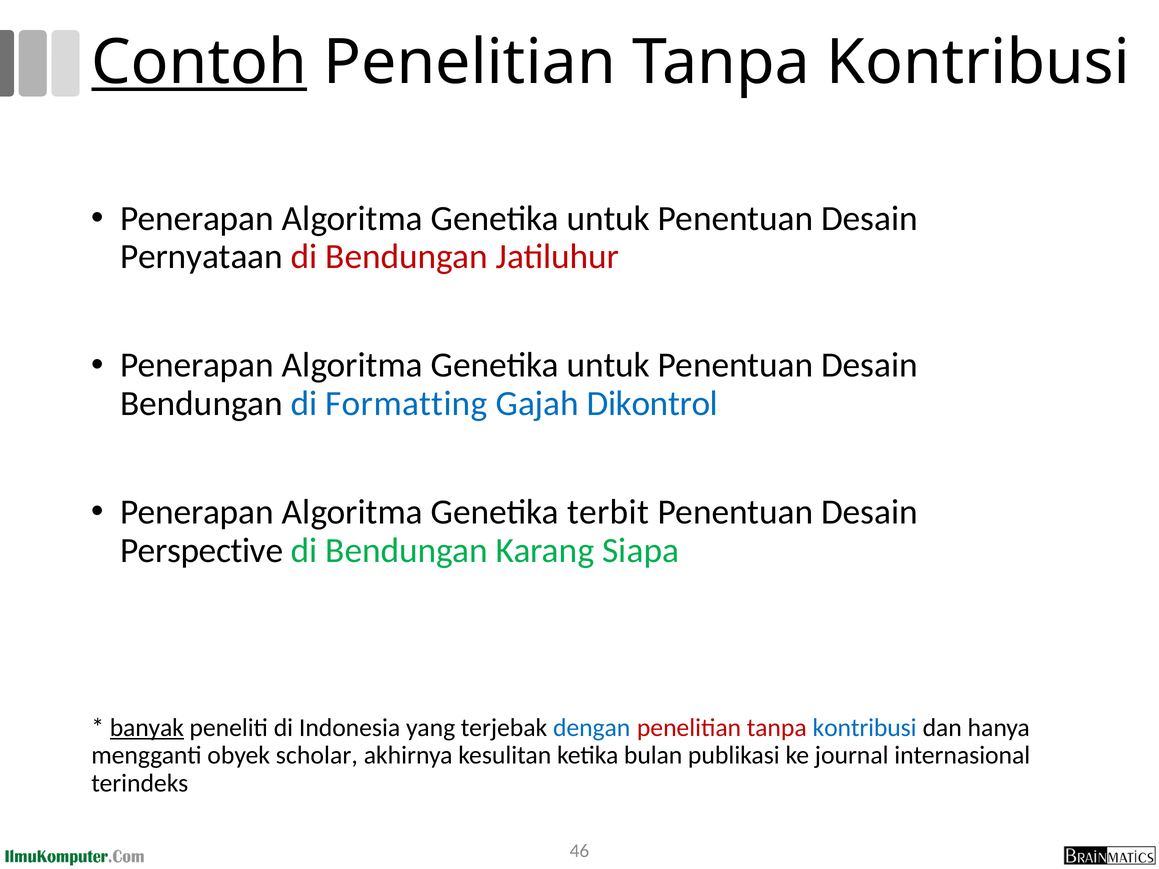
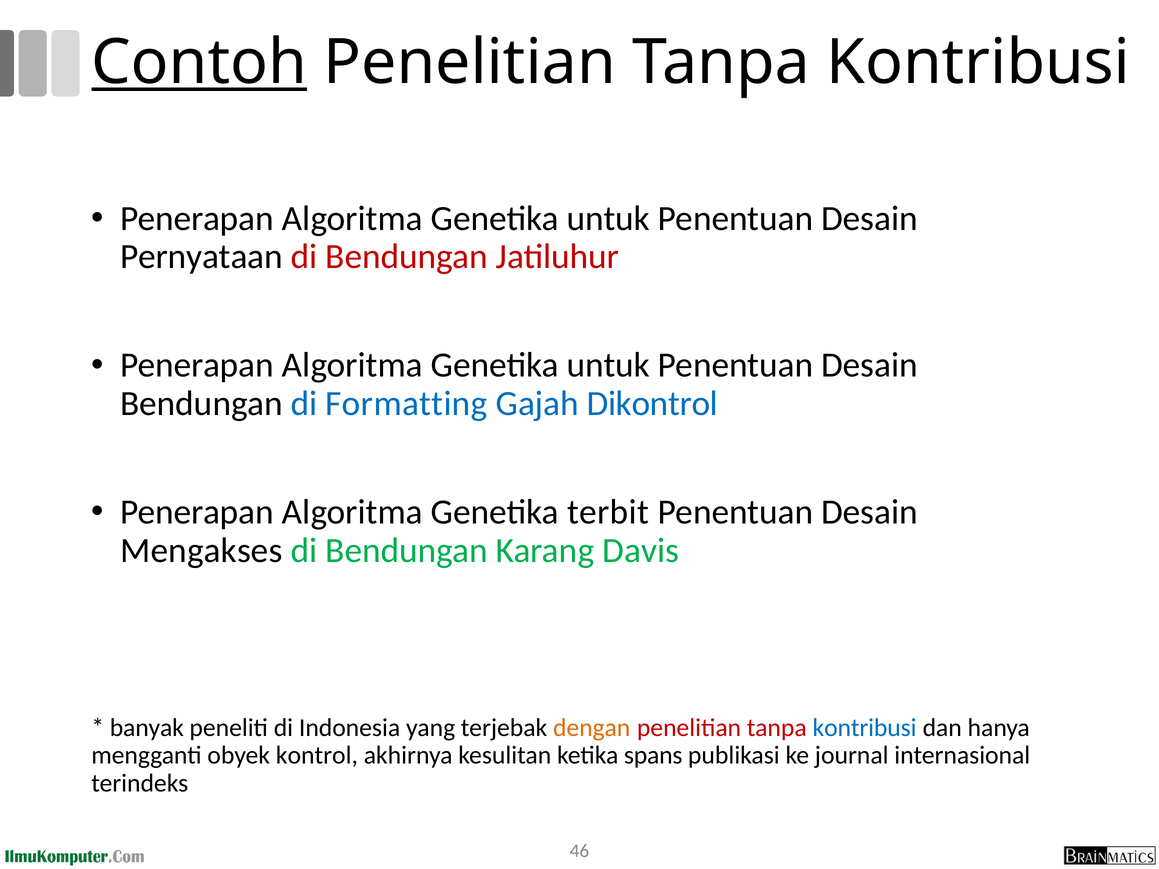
Perspective: Perspective -> Mengakses (201, 551)
Siapa: Siapa -> Davis (641, 551)
banyak underline: present -> none (147, 728)
dengan colour: blue -> orange (592, 728)
scholar: scholar -> kontrol (317, 756)
bulan: bulan -> spans (653, 756)
